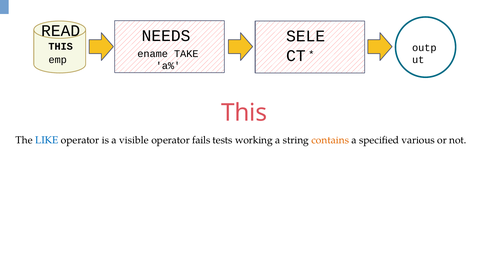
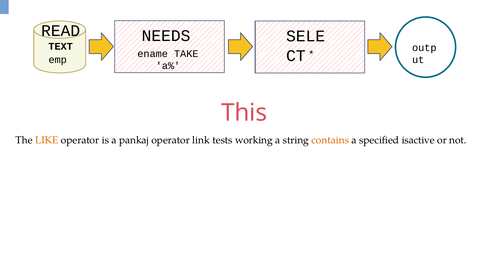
THIS: THIS -> TEXT (61, 46)
LIKE colour: blue -> orange (47, 140)
visible: visible -> pankaj (134, 140)
fails: fails -> link (201, 140)
various: various -> isactive (418, 140)
